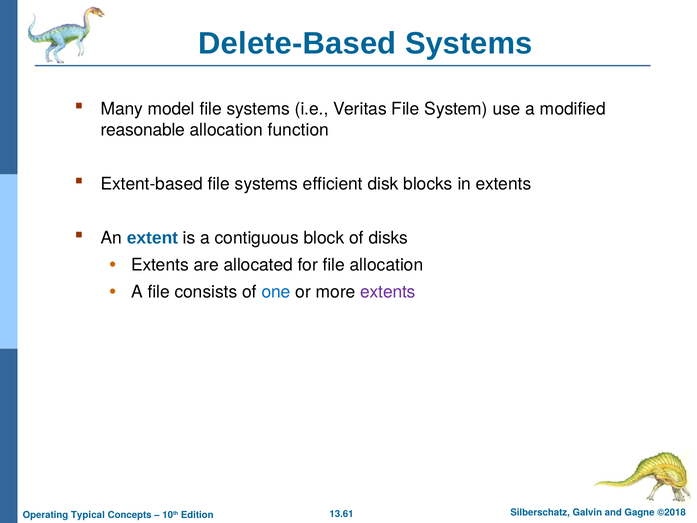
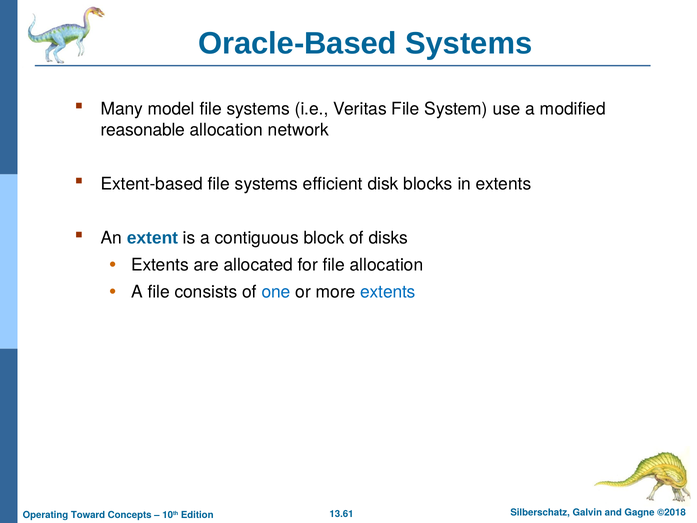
Delete-Based: Delete-Based -> Oracle-Based (298, 43)
function: function -> network (298, 130)
extents colour: purple -> blue (388, 292)
Typical: Typical -> Toward (88, 515)
